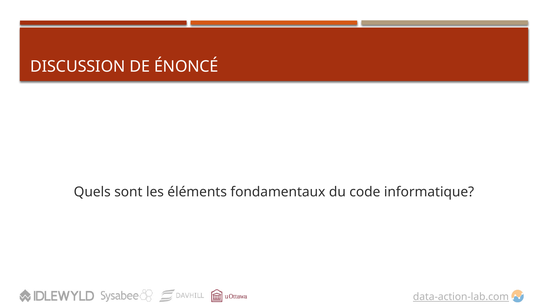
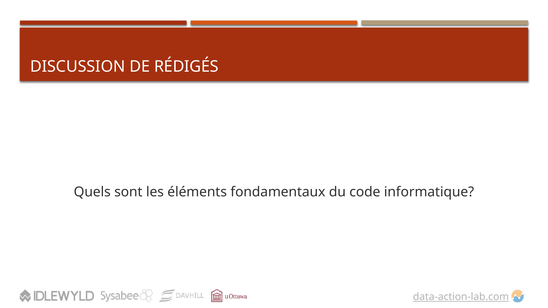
ÉNONCÉ: ÉNONCÉ -> RÉDIGÉS (186, 67)
